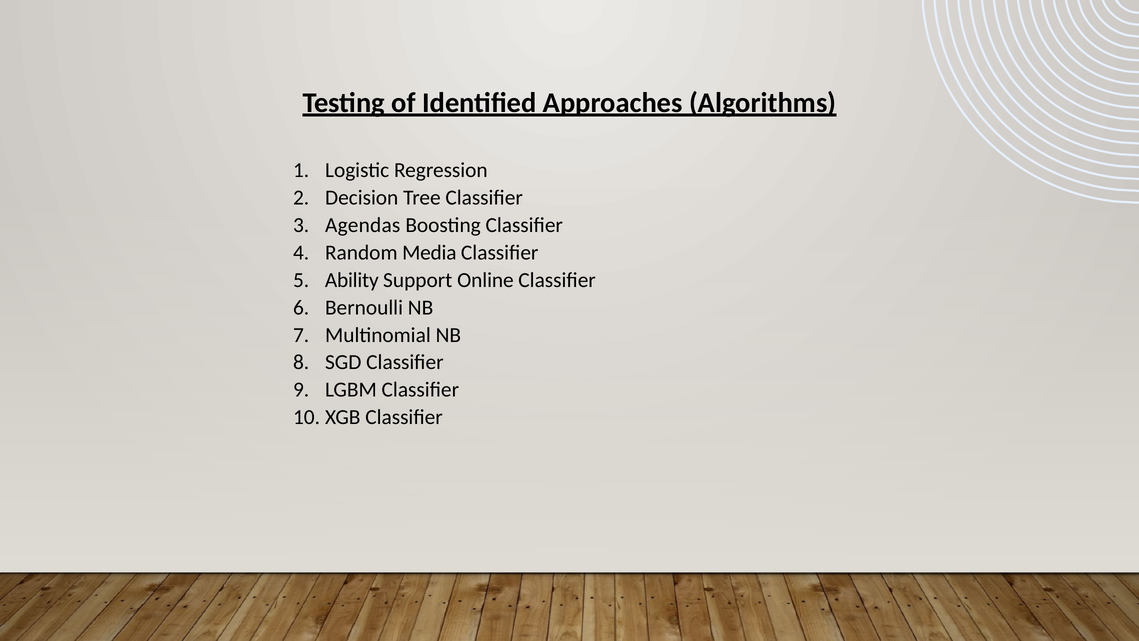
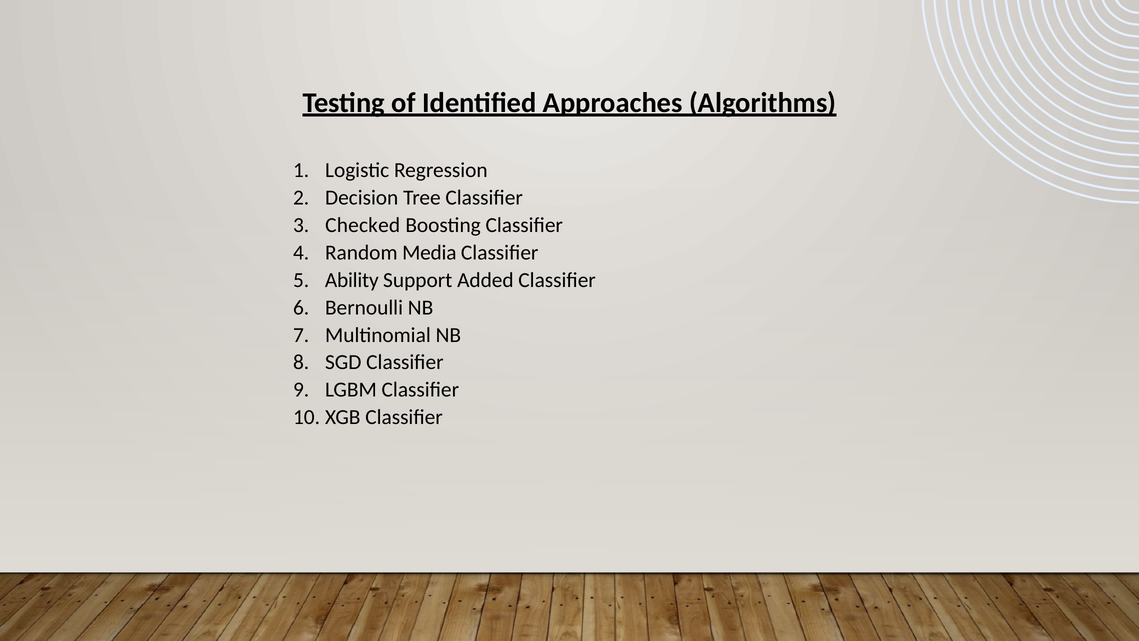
Agendas: Agendas -> Checked (363, 225)
Online: Online -> Added (485, 280)
